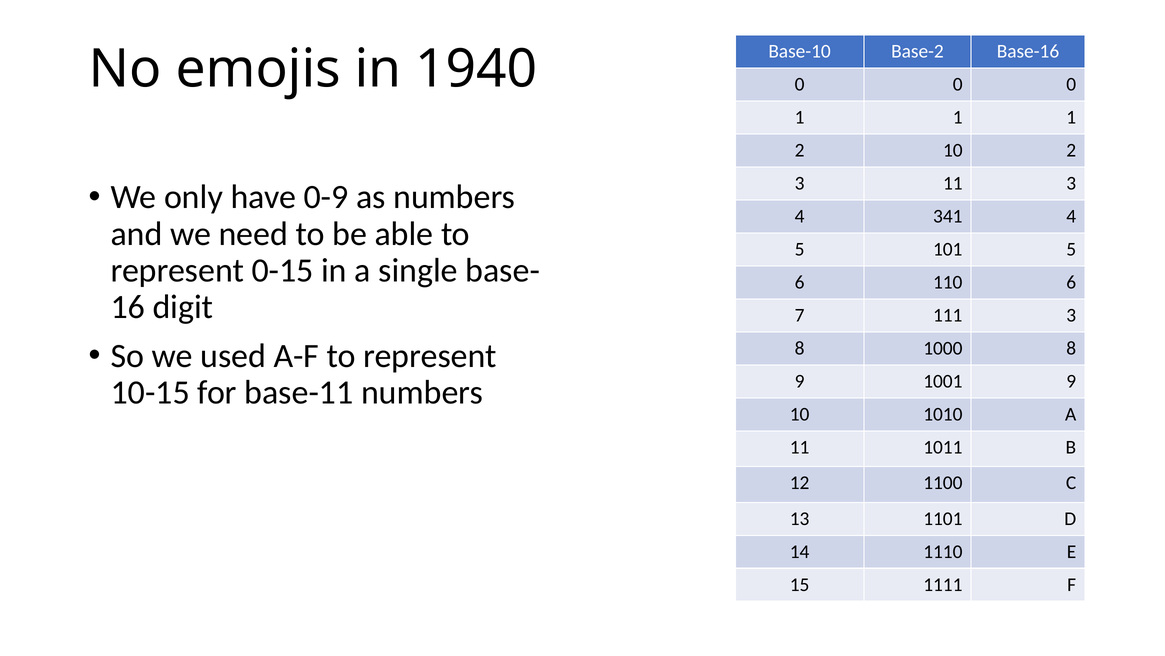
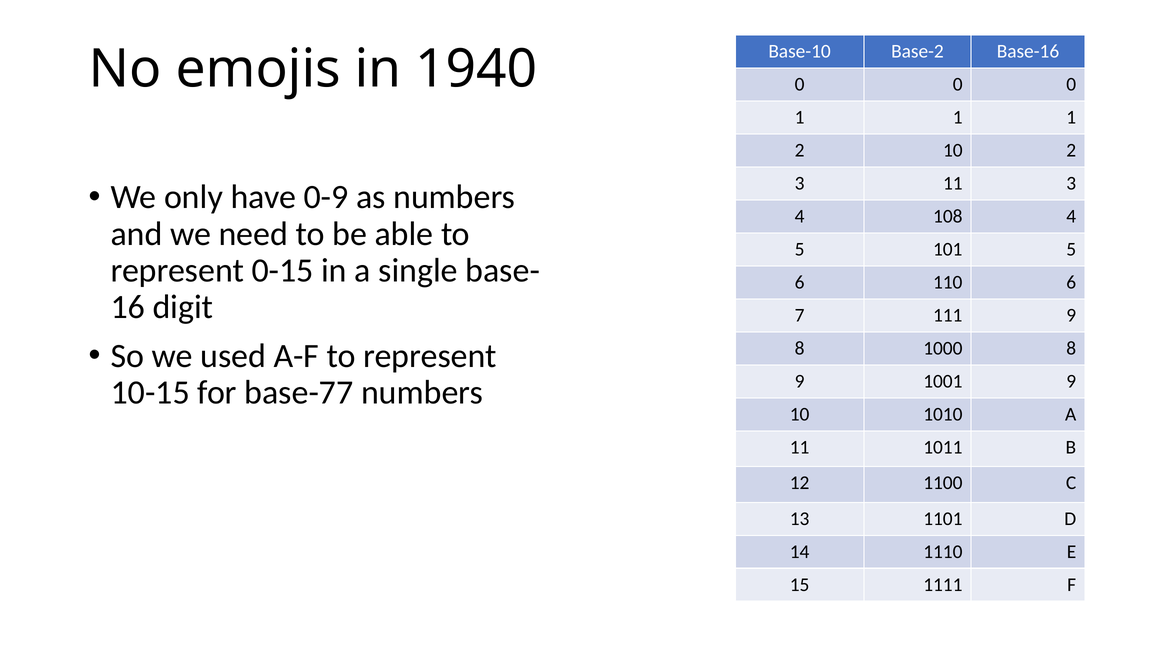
341: 341 -> 108 (948, 216)
111 3: 3 -> 9 (1071, 315)
base-11: base-11 -> base-77 (299, 392)
